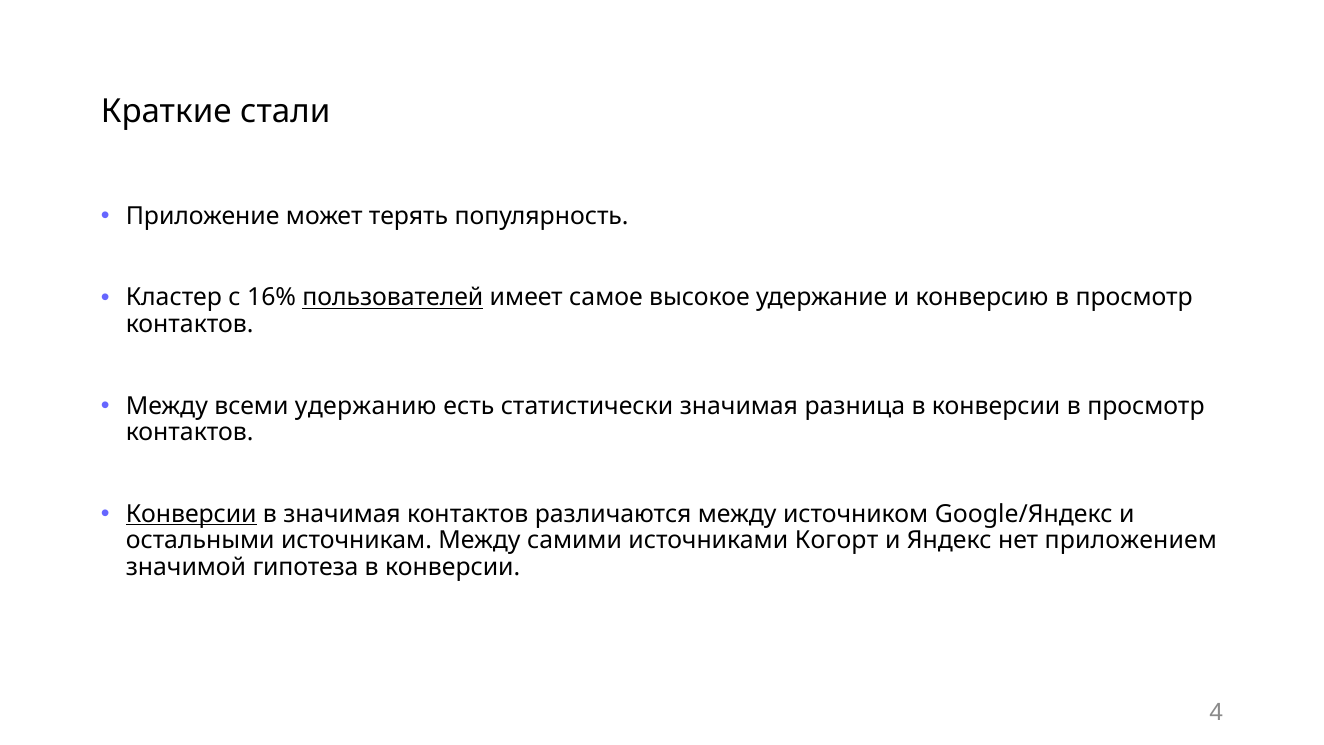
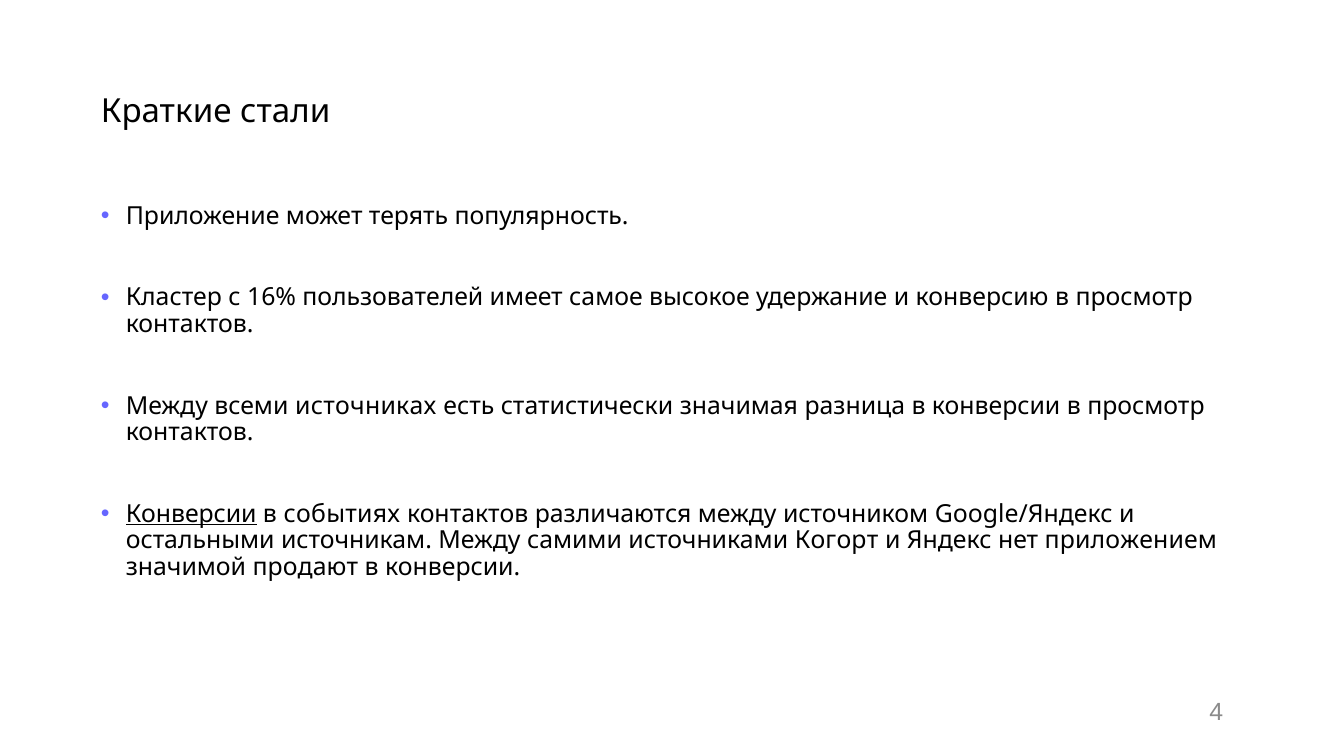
пользователей underline: present -> none (393, 298)
удержанию: удержанию -> источниках (366, 406)
в значимая: значимая -> событиях (342, 514)
гипотеза: гипотеза -> продают (305, 567)
